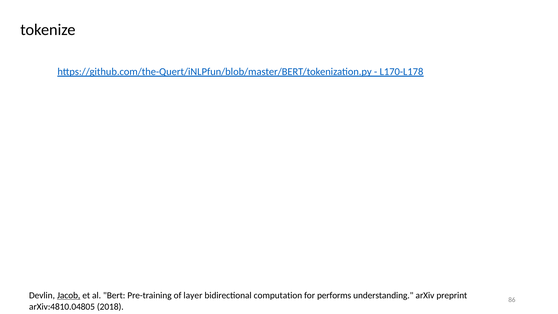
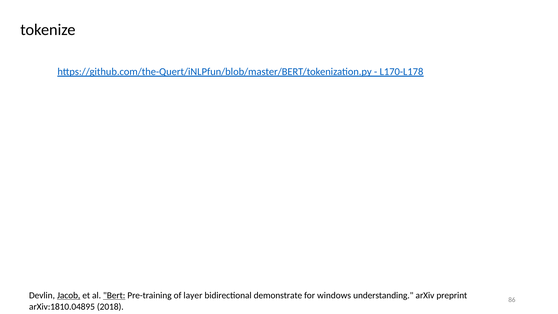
Bert underline: none -> present (114, 295)
computation: computation -> demonstrate (278, 295)
performs: performs -> windows (334, 295)
arXiv:4810.04805: arXiv:4810.04805 -> arXiv:1810.04895 (62, 307)
